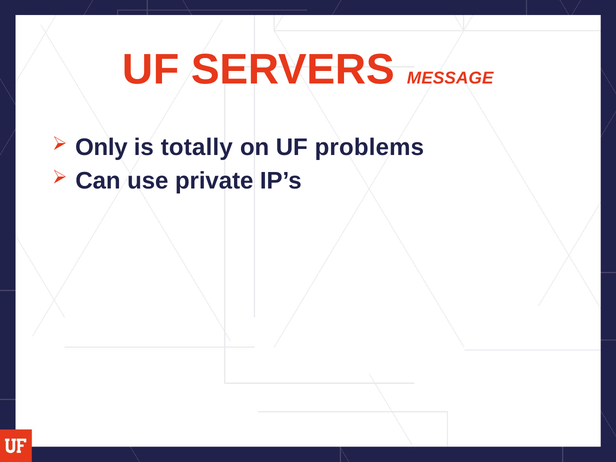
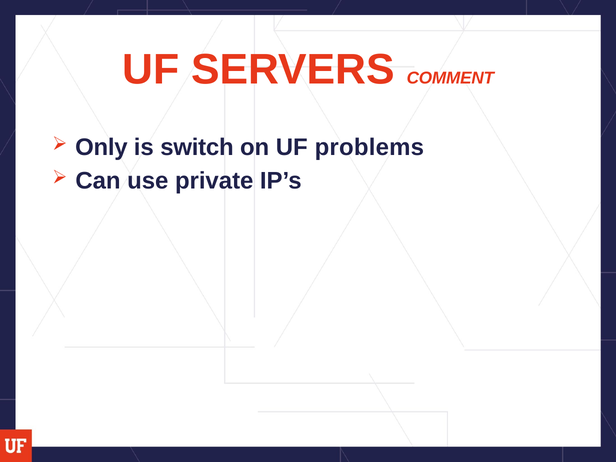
MESSAGE: MESSAGE -> COMMENT (450, 78)
totally: totally -> switch (197, 147)
